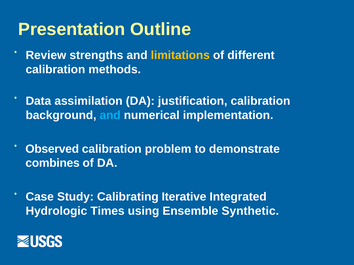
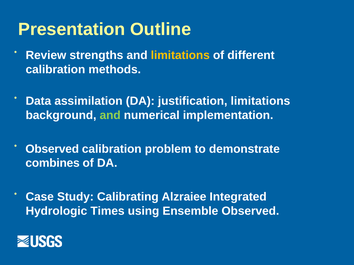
justification calibration: calibration -> limitations (260, 101)
and colour: light blue -> light green (110, 115)
Iterative: Iterative -> Alzraiee (184, 197)
Ensemble Synthetic: Synthetic -> Observed (250, 211)
